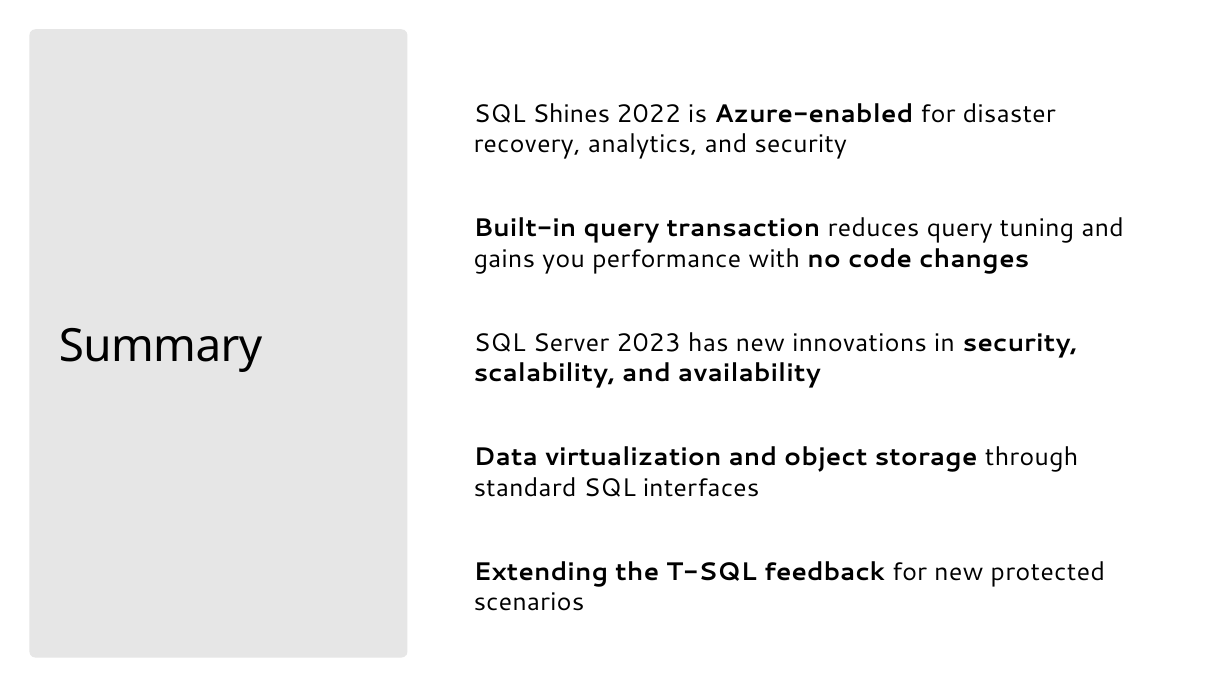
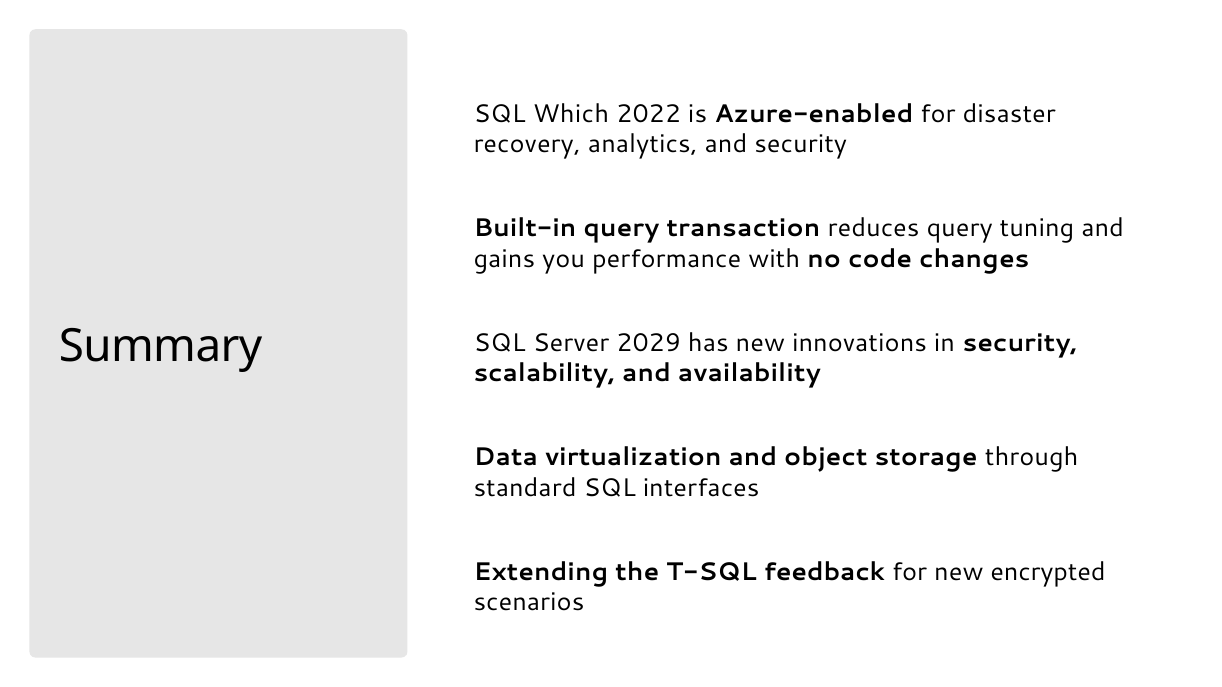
Shines: Shines -> Which (571, 114)
2023: 2023 -> 2029 (649, 343)
protected: protected -> encrypted (1048, 572)
